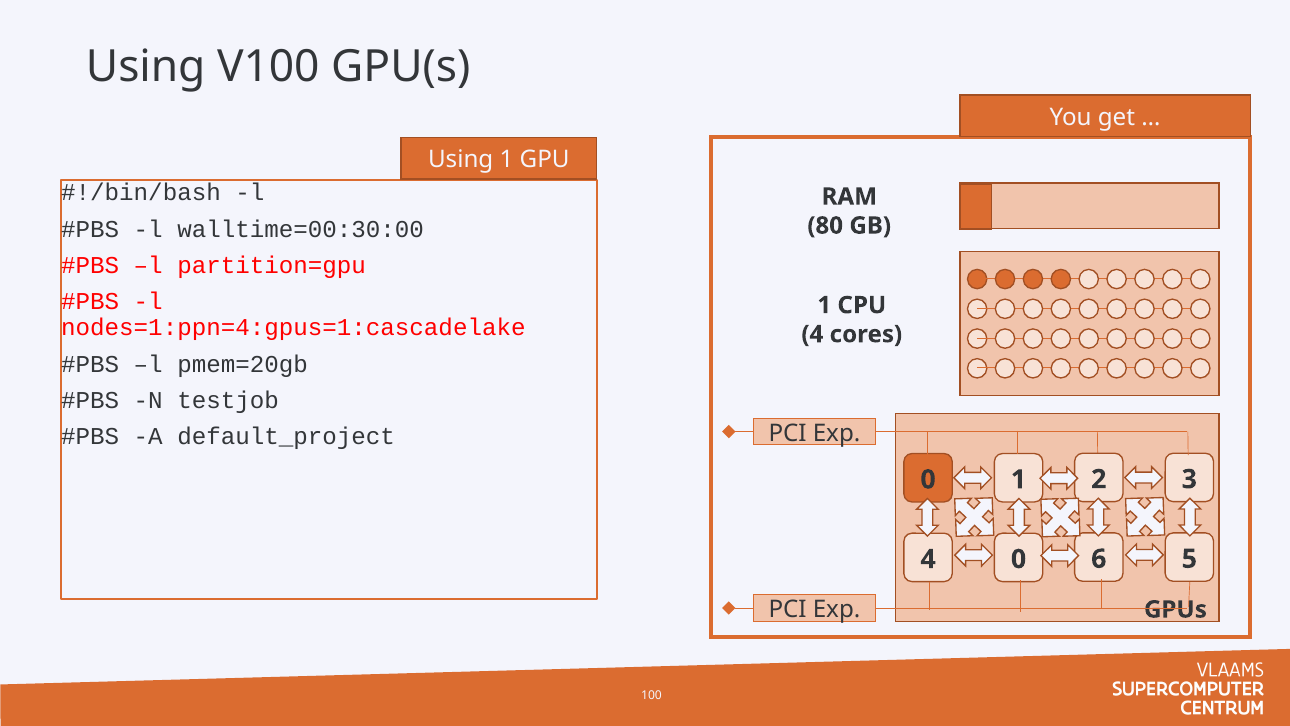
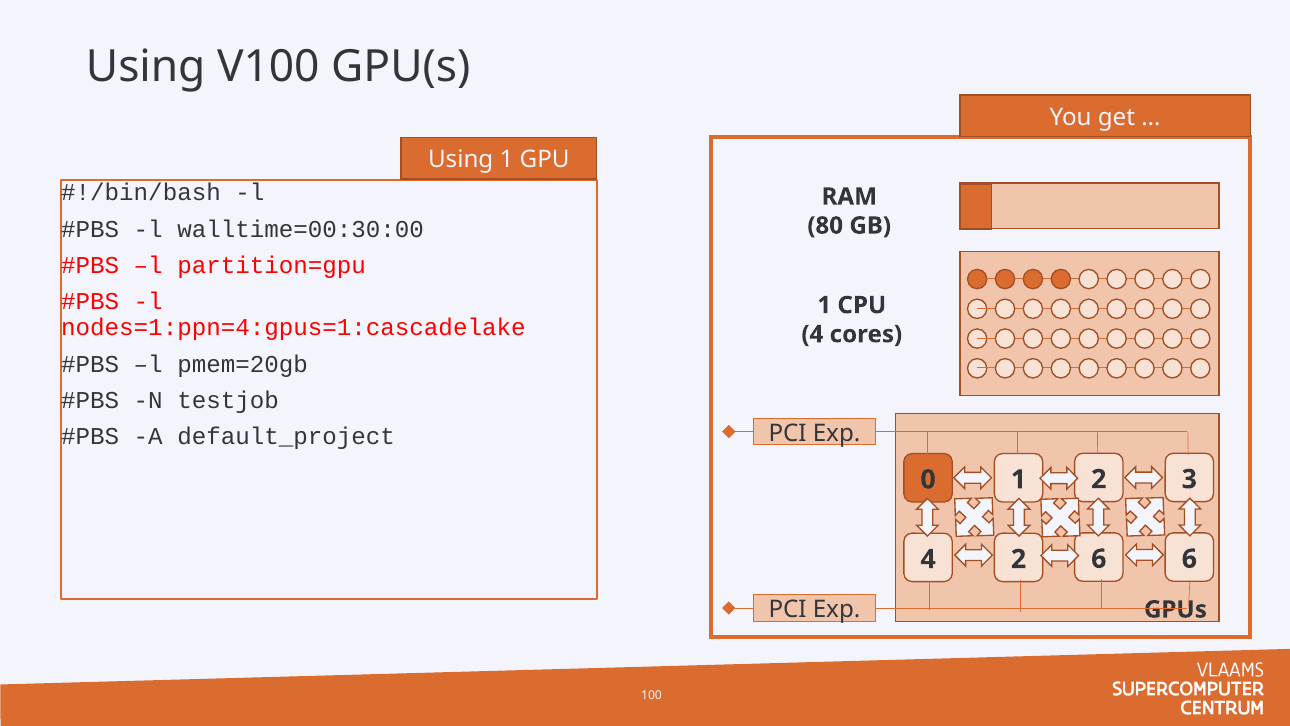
6 5: 5 -> 6 (1189, 559)
4 0: 0 -> 2 (1019, 559)
